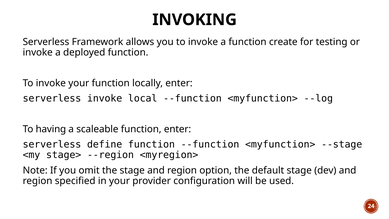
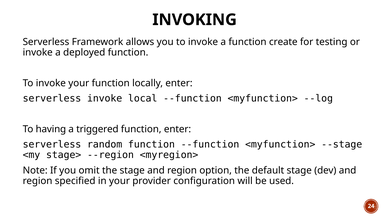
scaleable: scaleable -> triggered (97, 129)
define: define -> random (105, 144)
